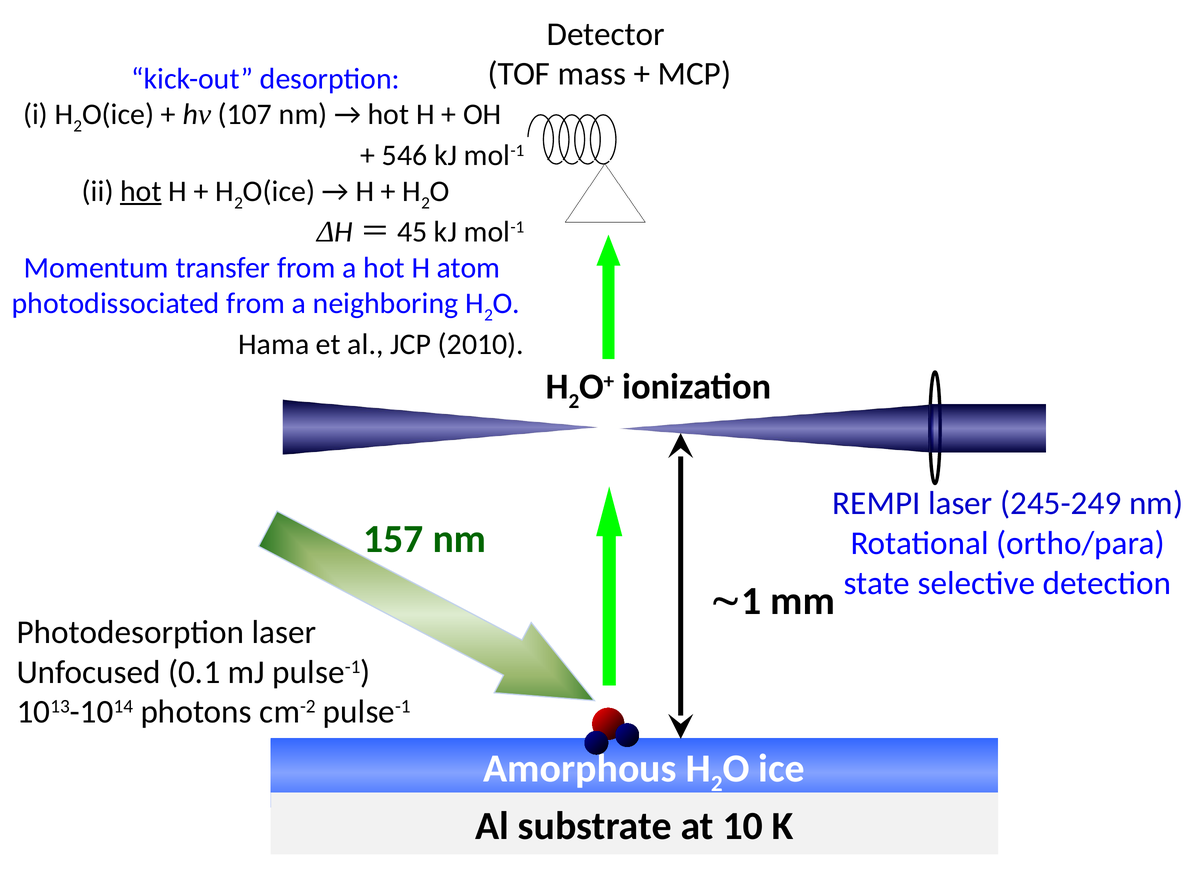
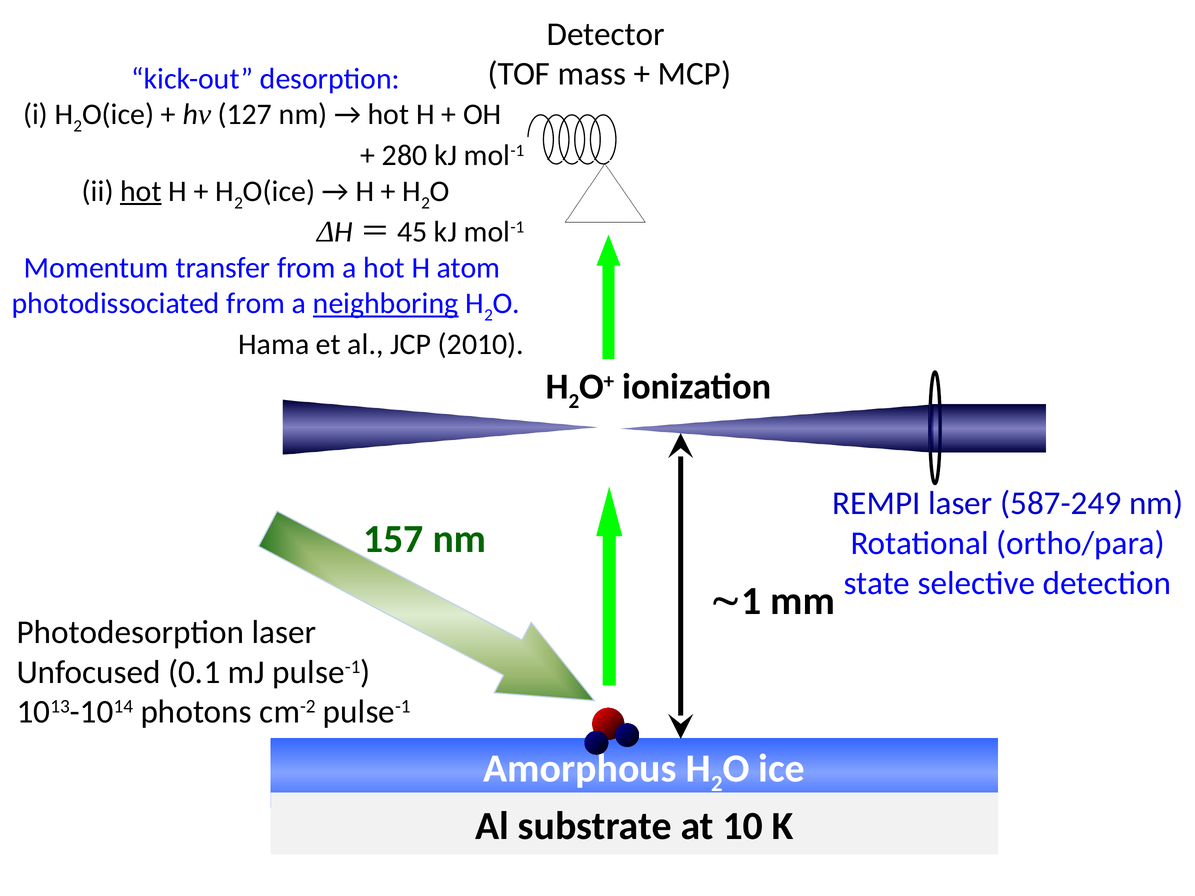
107: 107 -> 127 (245, 115)
546: 546 -> 280 (405, 155)
neighboring underline: none -> present (386, 304)
245-249: 245-249 -> 587-249 (1061, 504)
